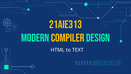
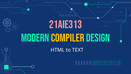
21AIE313 colour: yellow -> pink (65, 24)
